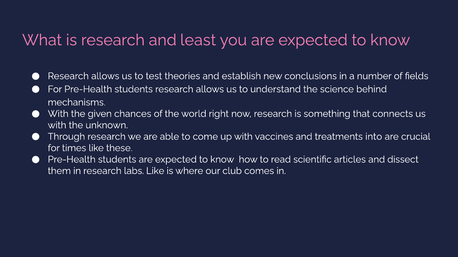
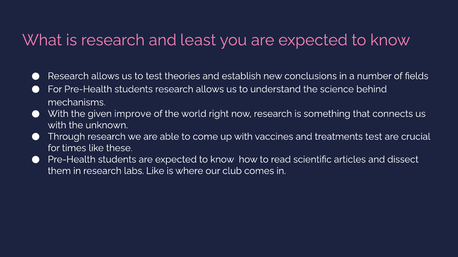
chances: chances -> improve (133, 114)
treatments into: into -> test (374, 137)
